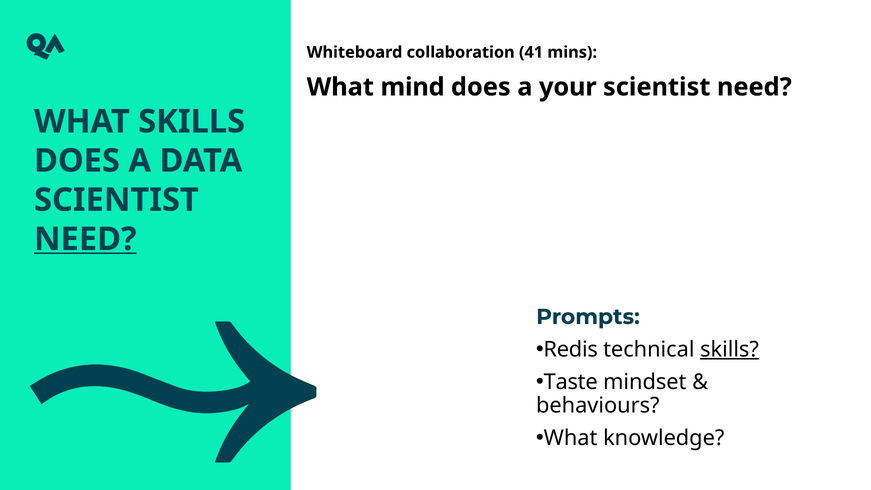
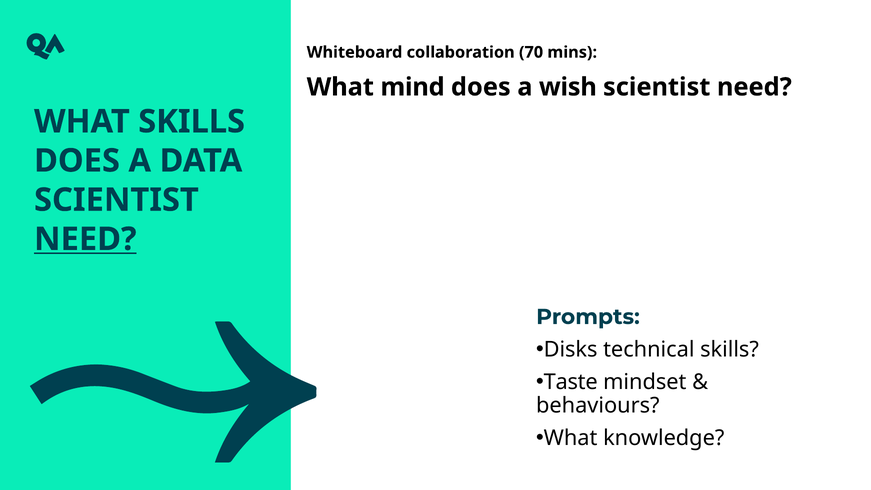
41: 41 -> 70 (531, 52)
your: your -> wish (568, 87)
Redis: Redis -> Disks (571, 349)
skills underline: present -> none (729, 349)
